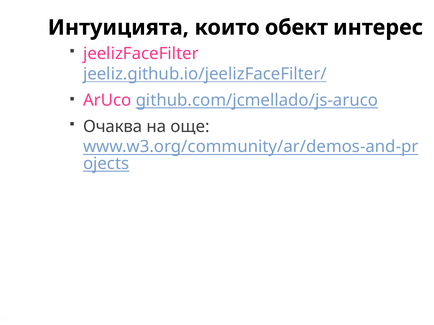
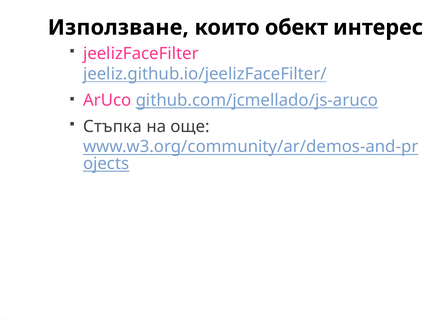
Интуицията: Интуицията -> Използване (118, 28)
Очаква: Очаква -> Стъпка (113, 127)
